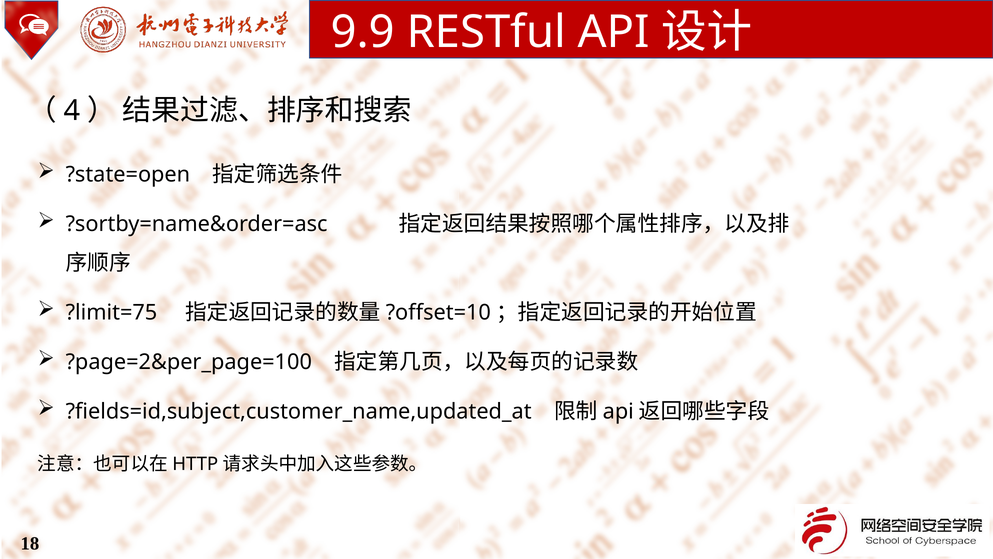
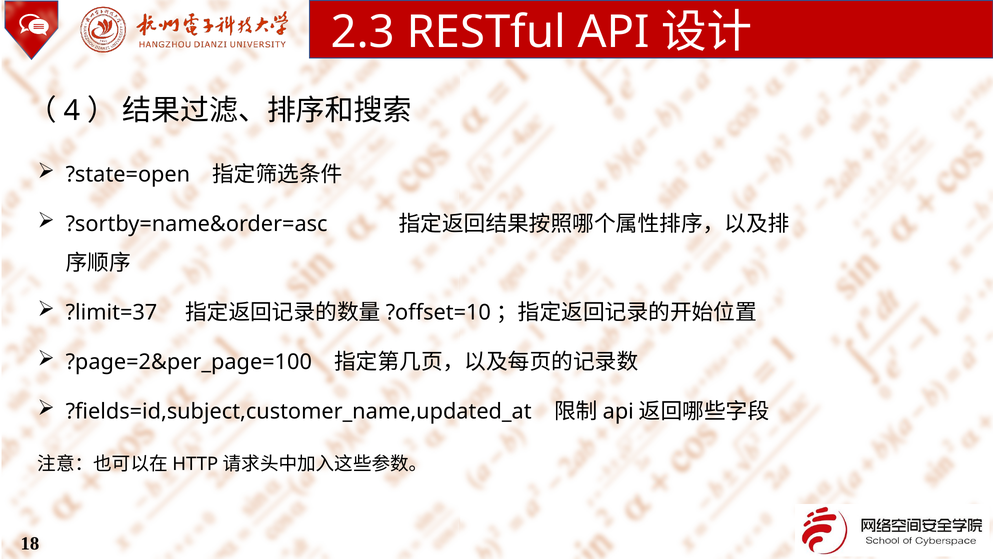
9.9: 9.9 -> 2.3 (363, 32)
?limit=75: ?limit=75 -> ?limit=37 (111, 312)
